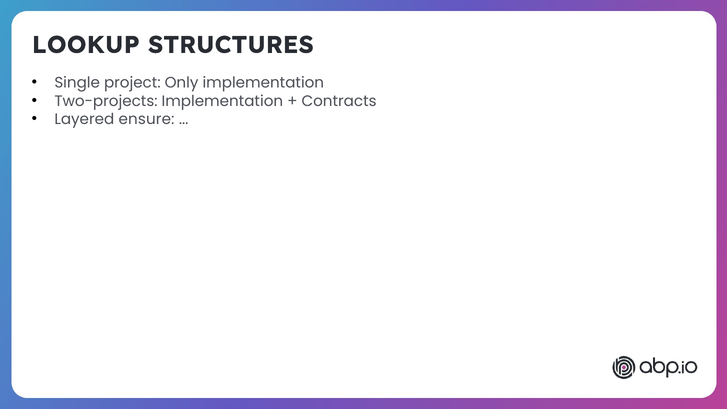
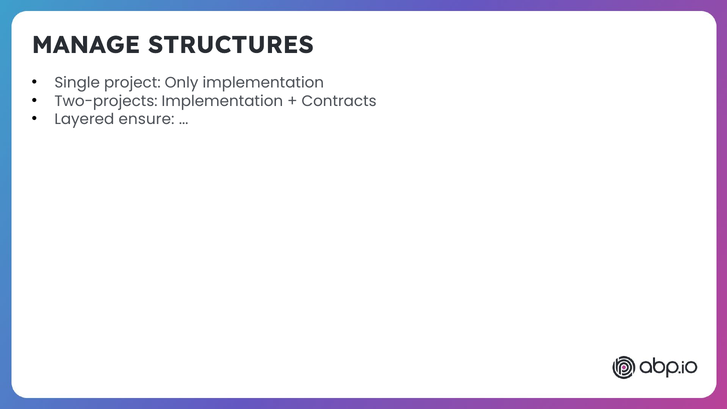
LOOKUP: LOOKUP -> MANAGE (86, 45)
